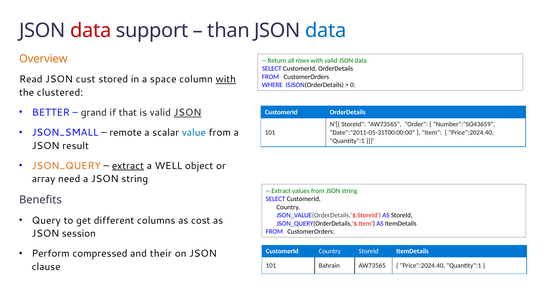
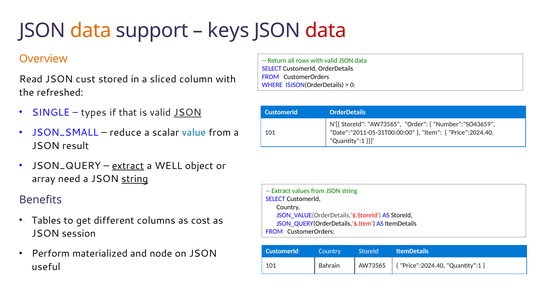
data colour: red -> orange (91, 31)
than: than -> keys (229, 31)
data colour: blue -> red (326, 31)
space: space -> sliced (163, 79)
with underline: present -> none (226, 79)
clustered: clustered -> refreshed (60, 93)
BETTER: BETTER -> SINGLE (51, 113)
grand: grand -> types (94, 113)
remote: remote -> reduce (125, 133)
JSON_QUERY colour: orange -> black (66, 166)
string underline: none -> present (135, 179)
Query: Query -> Tables (46, 221)
compressed: compressed -> materialized (100, 254)
their: their -> node (161, 254)
clause: clause -> useful (46, 267)
